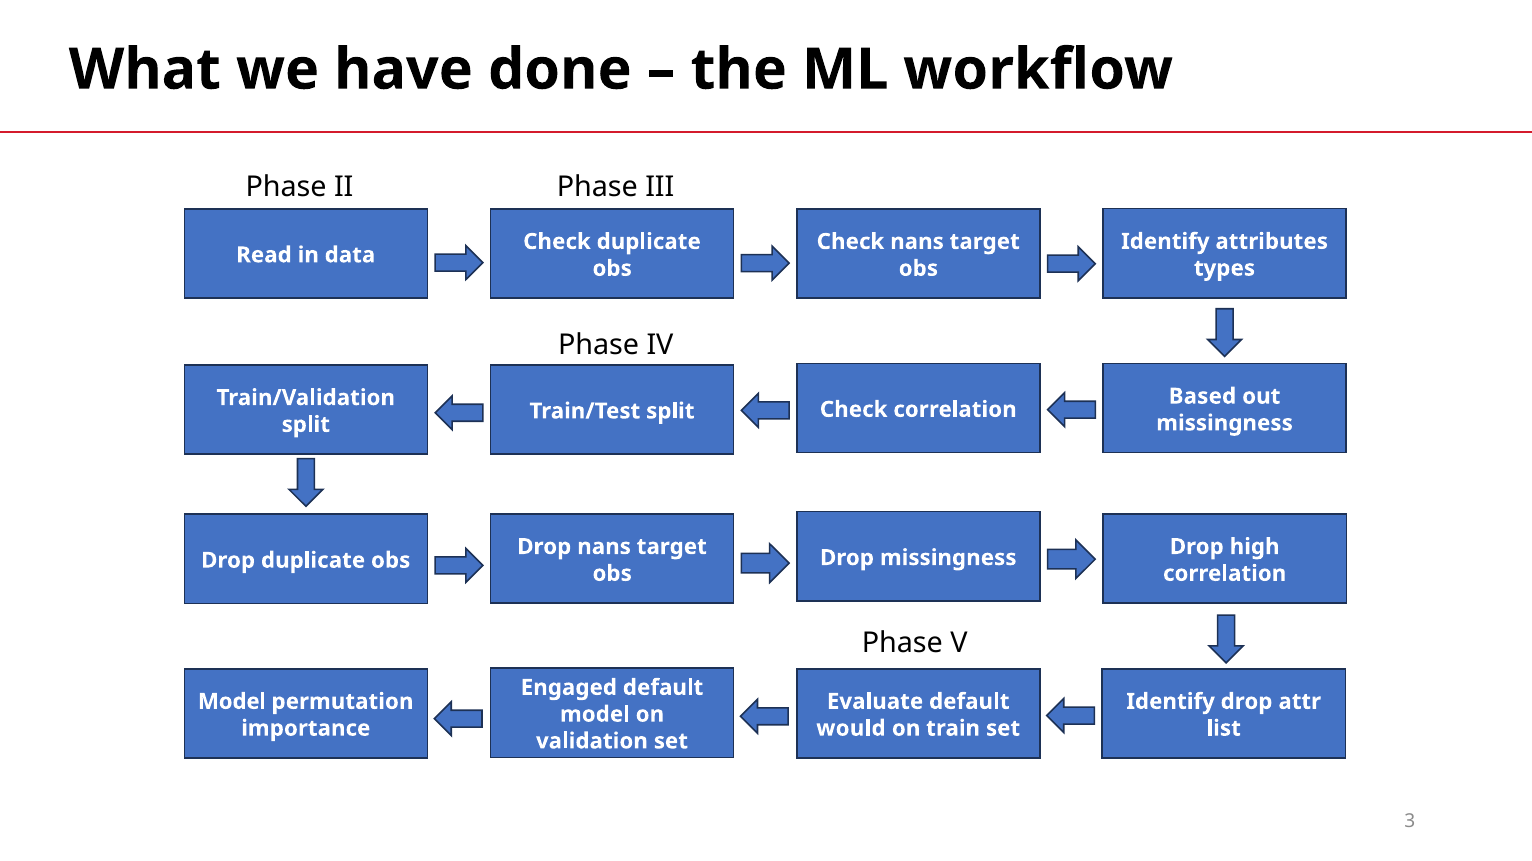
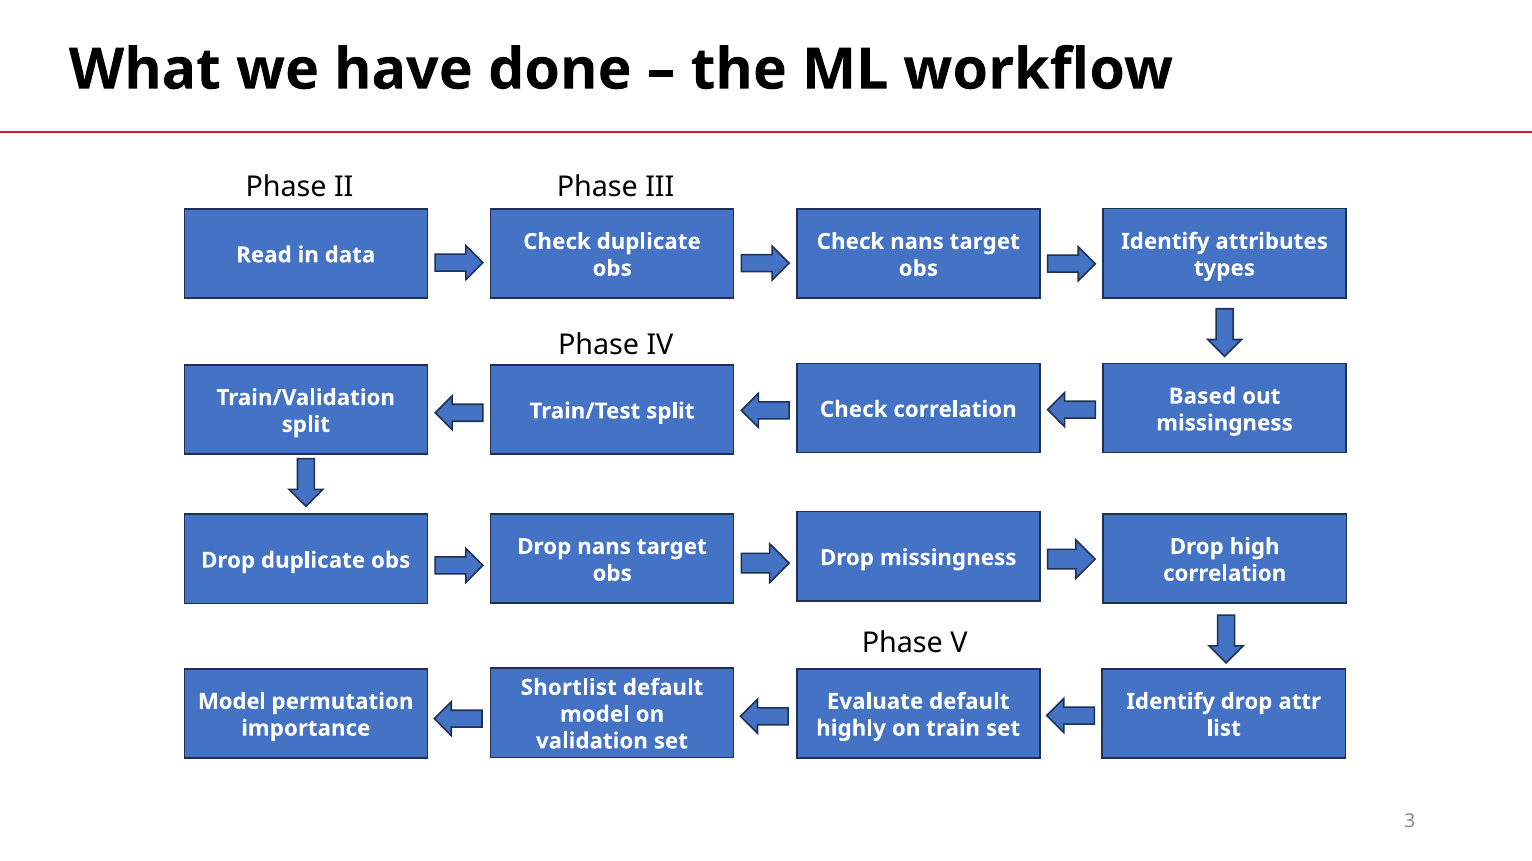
Engaged: Engaged -> Shortlist (569, 688)
would: would -> highly (851, 729)
